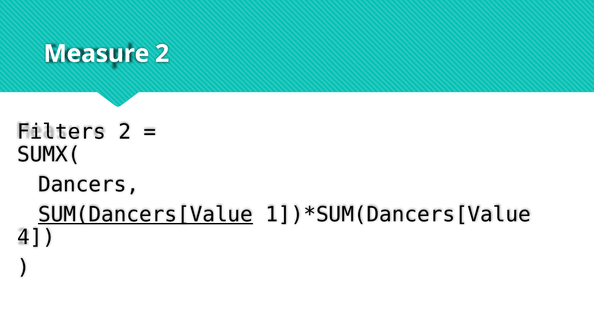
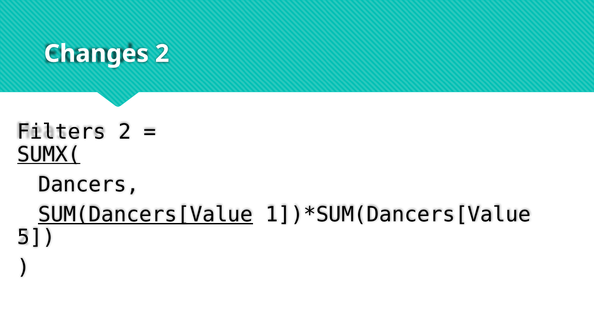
Measure: Measure -> Changes (96, 54)
SUMX( underline: none -> present (49, 155)
4: 4 -> 5 (36, 237)
